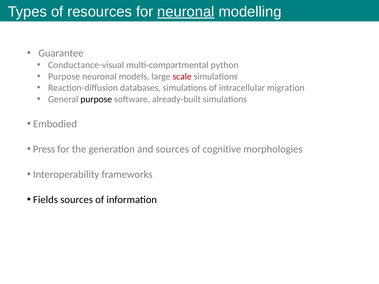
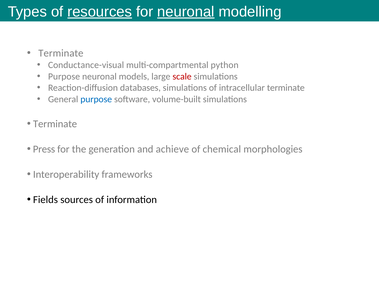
resources underline: none -> present (100, 12)
Guarantee: Guarantee -> Terminate (61, 53)
intracellular migration: migration -> terminate (286, 88)
purpose colour: black -> blue (96, 99)
already-built: already-built -> volume-built (177, 99)
Embodied: Embodied -> Terminate (55, 124)
and sources: sources -> achieve (172, 149)
cognitive: cognitive -> chemical (222, 149)
